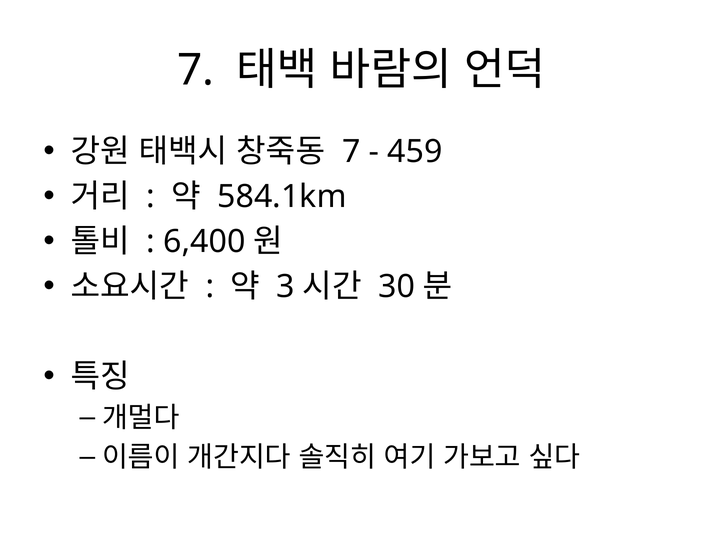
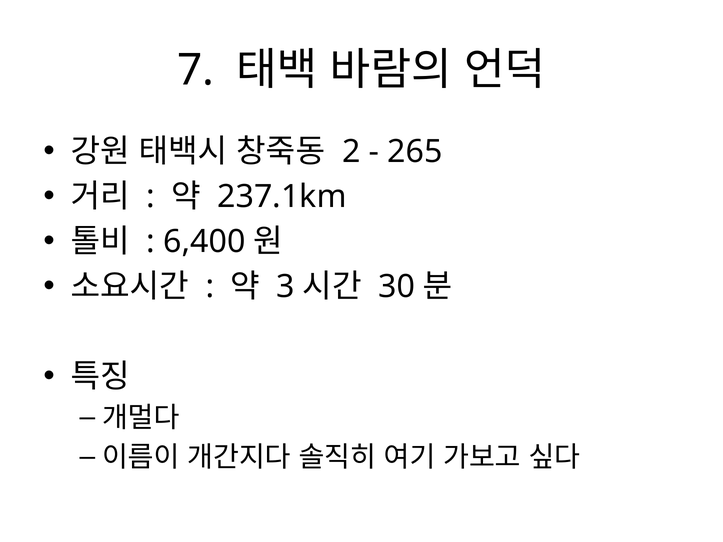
7: 7 -> 2 (351, 152)
459: 459 -> 265 (415, 152)
584.1km: 584.1km -> 237.1km (282, 197)
